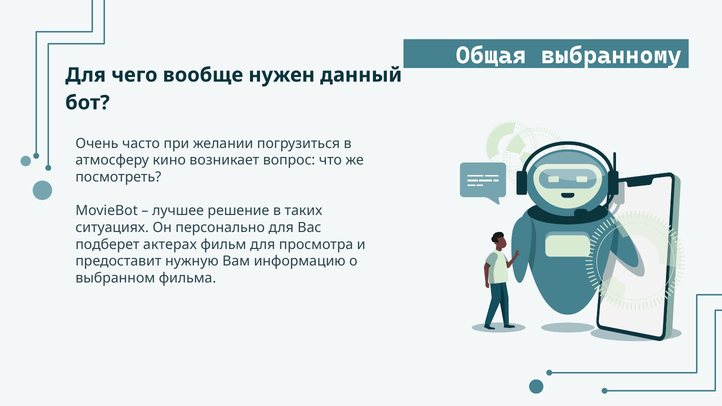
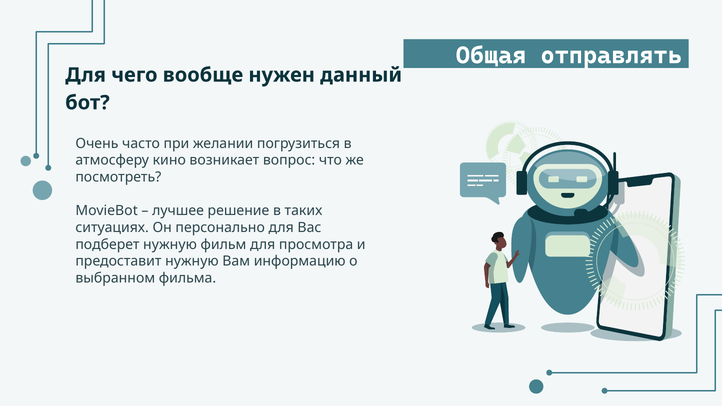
выбранному: выбранному -> отправлять (611, 55)
подберет актерах: актерах -> нужную (170, 245)
